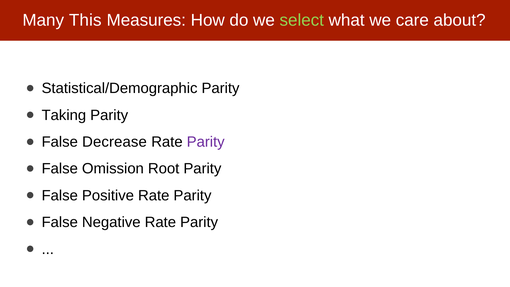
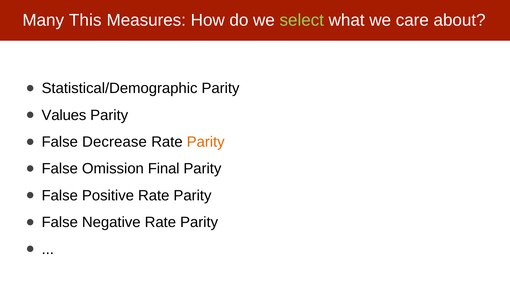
Taking: Taking -> Values (64, 115)
Parity colour: purple -> orange (206, 142)
Root: Root -> Final (164, 169)
